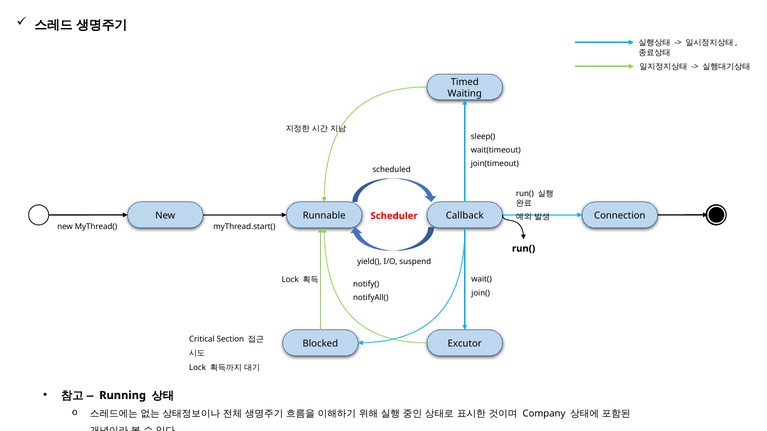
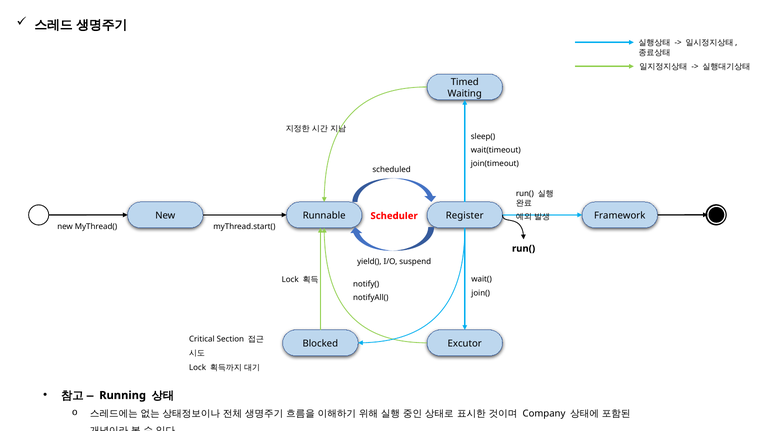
Callback: Callback -> Register (465, 216)
Connection: Connection -> Framework (620, 216)
